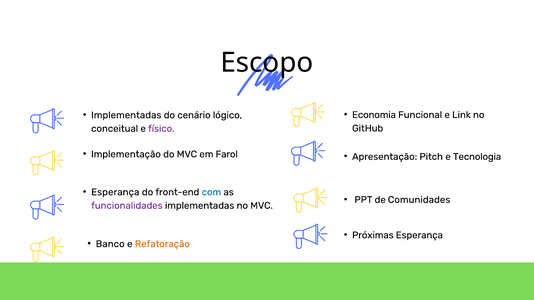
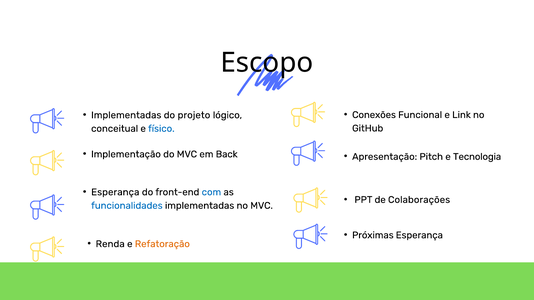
Economia: Economia -> Conexões (374, 115)
cenário: cenário -> projeto (194, 115)
físico colour: purple -> blue (161, 129)
Farol: Farol -> Back (227, 154)
Comunidades: Comunidades -> Colaborações (419, 200)
funcionalidades colour: purple -> blue (127, 206)
Banco: Banco -> Renda (110, 244)
